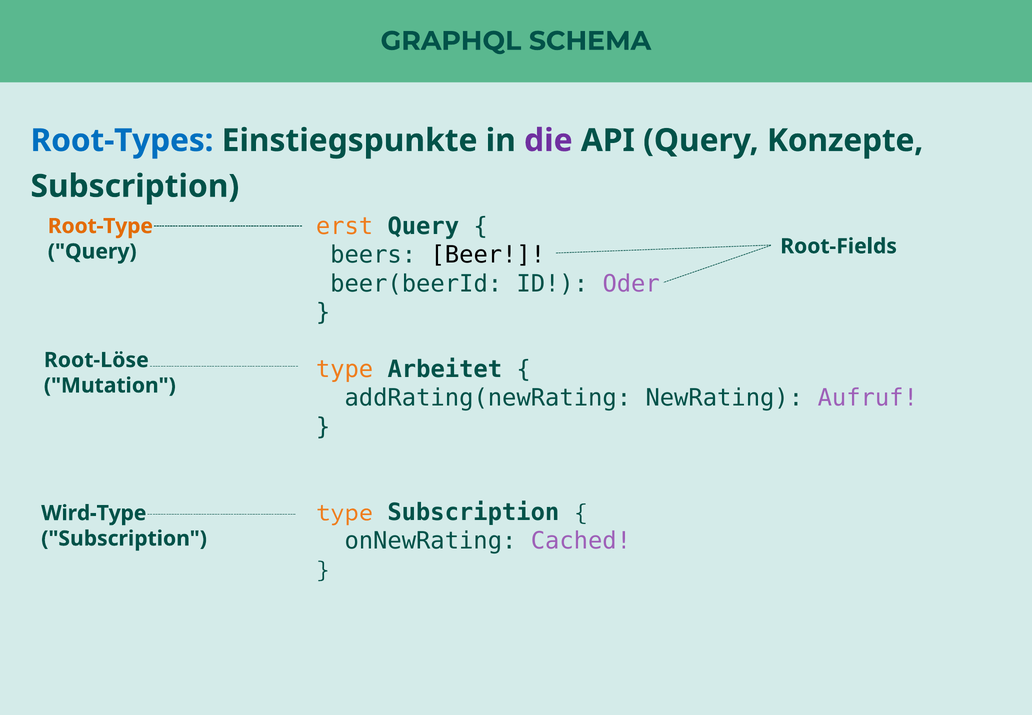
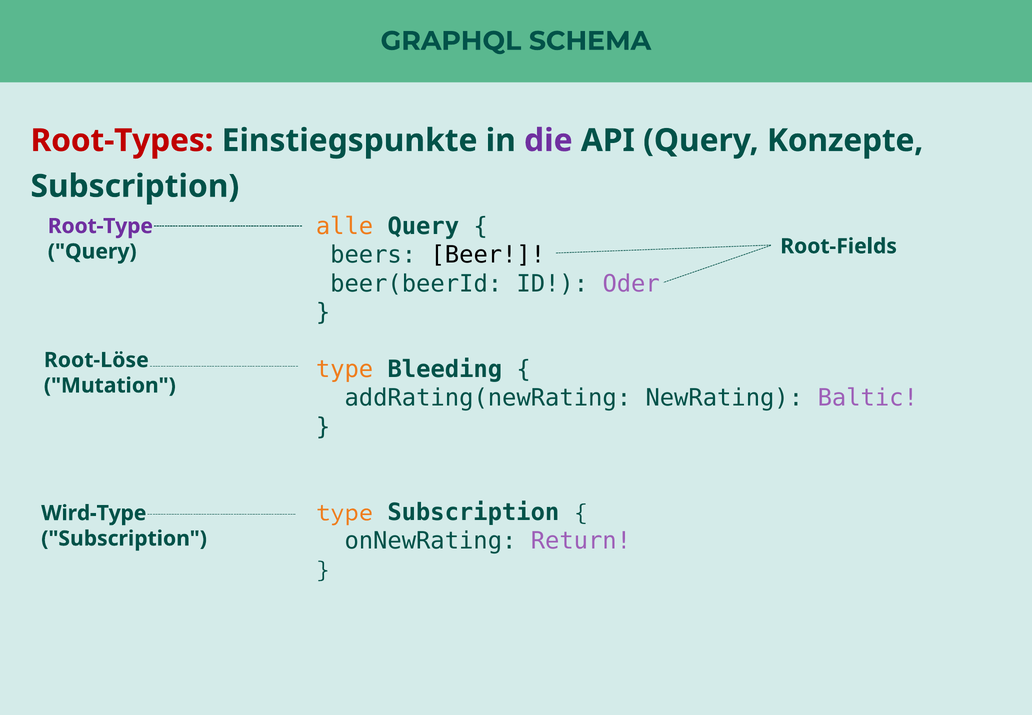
Root-Types colour: blue -> red (122, 140)
erst: erst -> alle (345, 226)
Root-Type colour: orange -> purple (100, 226)
Arbeitet: Arbeitet -> Bleeding (445, 369)
Aufruf: Aufruf -> Baltic (868, 398)
Cached: Cached -> Return (581, 541)
